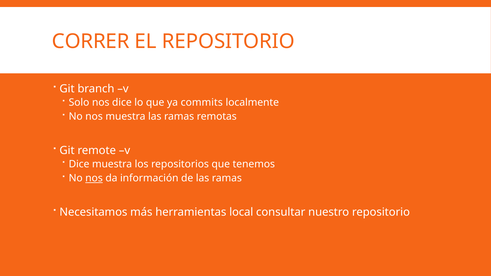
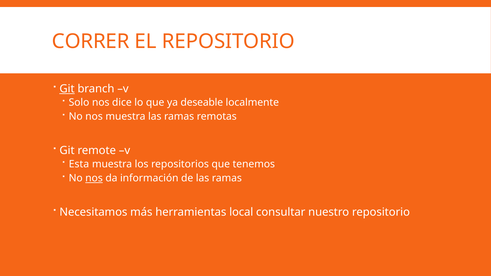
Git underline: none -> present (67, 89)
commits: commits -> deseable (202, 103)
Dice: Dice -> Esta (79, 164)
